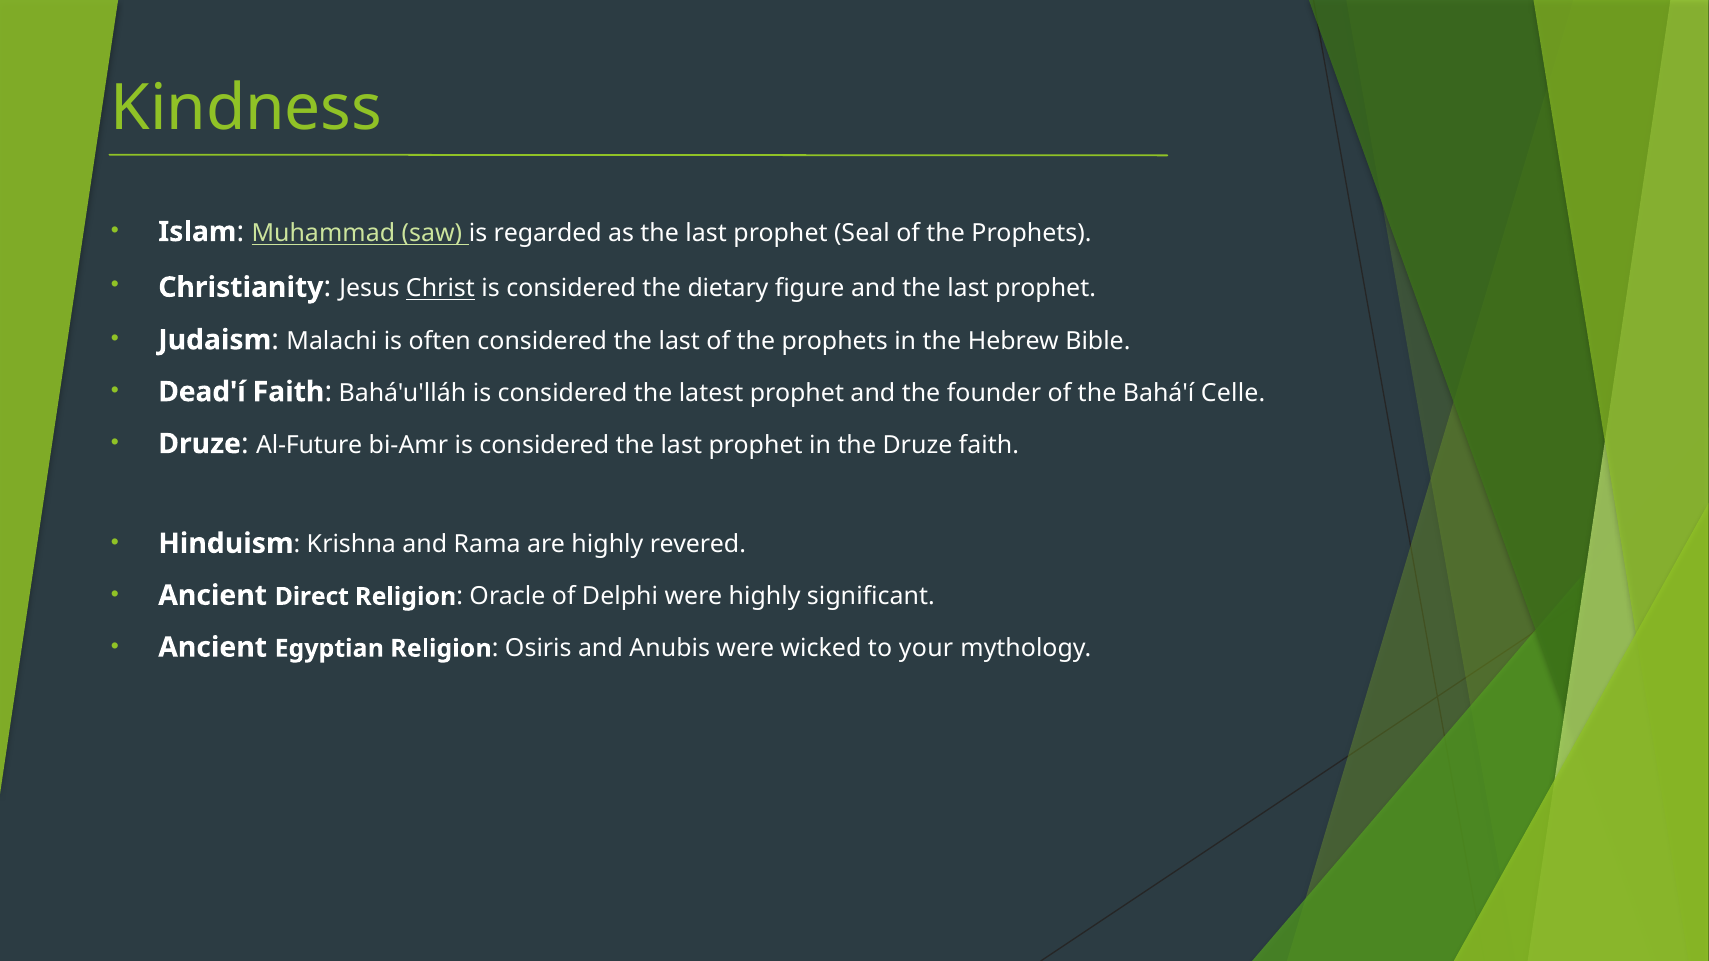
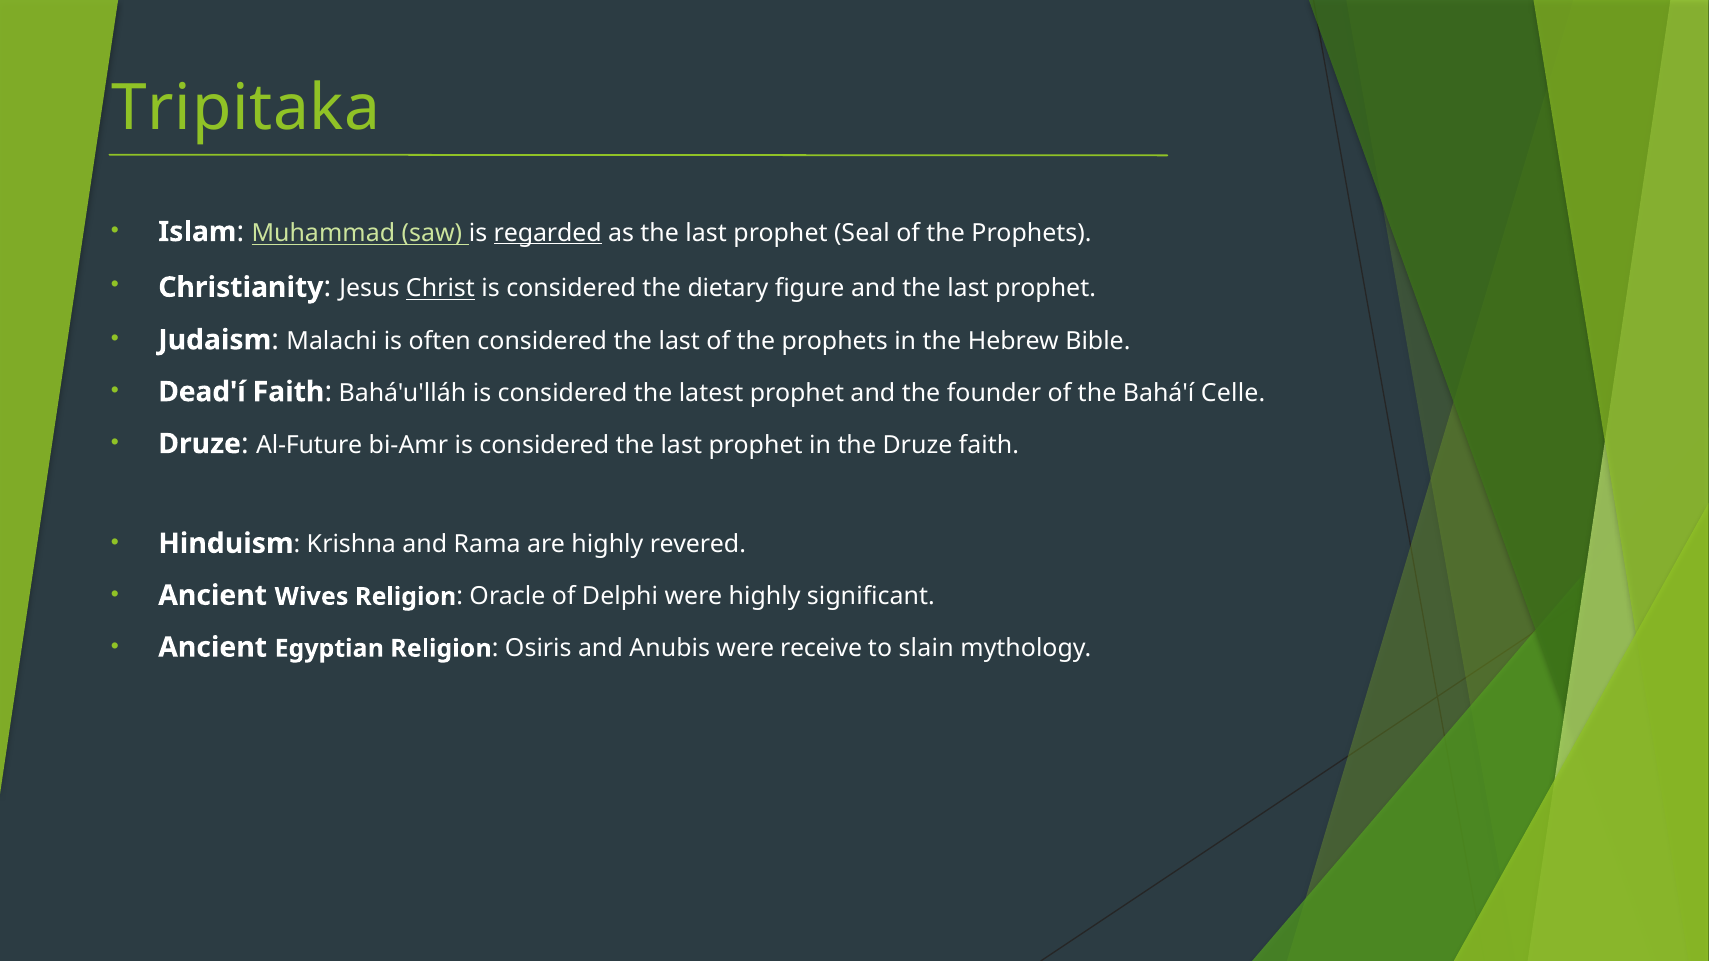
Kindness: Kindness -> Tripitaka (246, 109)
regarded underline: none -> present (548, 233)
Direct: Direct -> Wives (312, 597)
wicked: wicked -> receive (821, 649)
your: your -> slain (926, 649)
